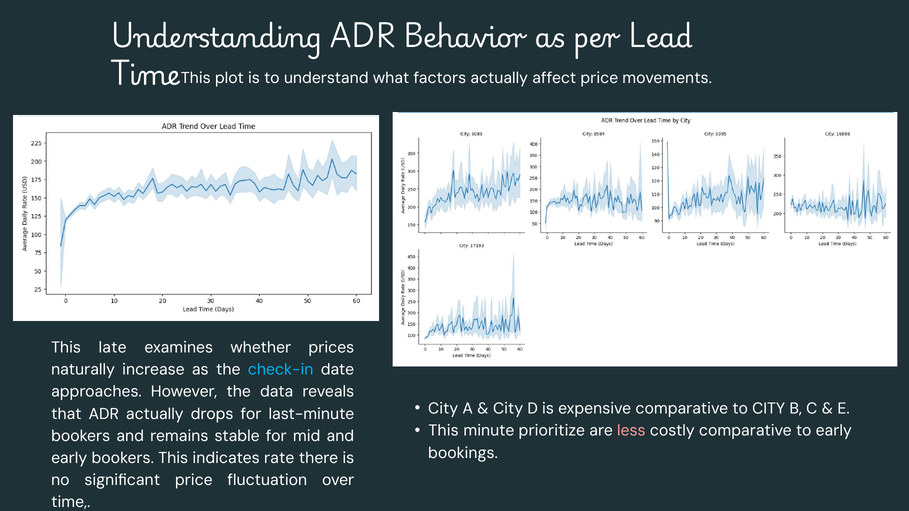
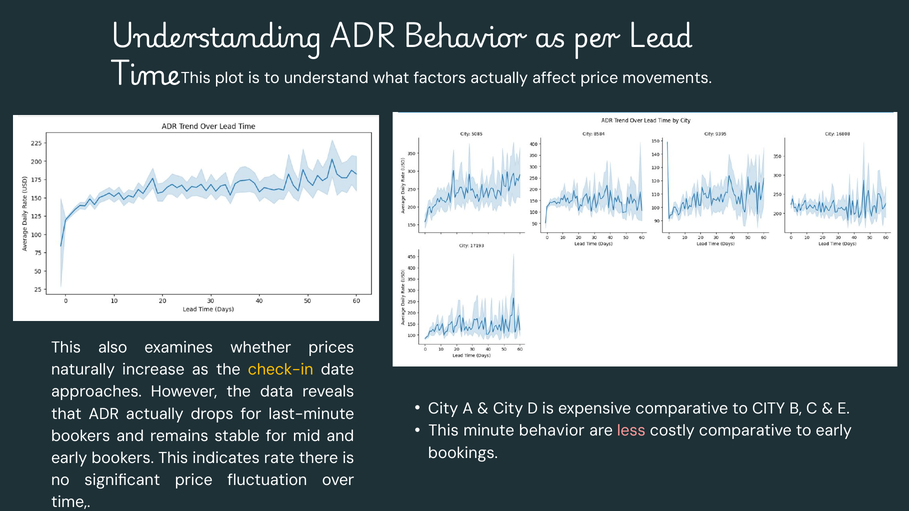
late: late -> also (113, 348)
check-in colour: light blue -> yellow (281, 370)
prioritize: prioritize -> behavior (552, 431)
